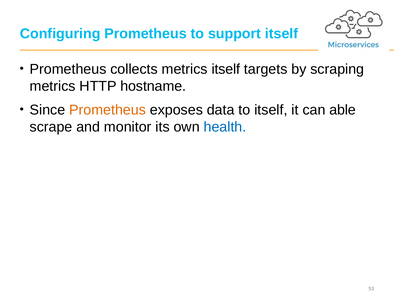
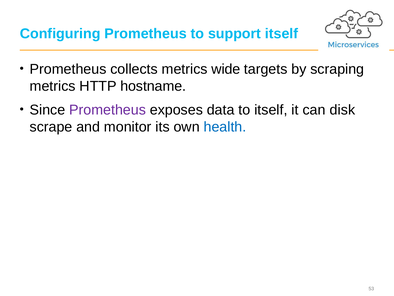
metrics itself: itself -> wide (226, 69)
Prometheus colour: orange -> purple (108, 110)
able: able -> disk (342, 110)
